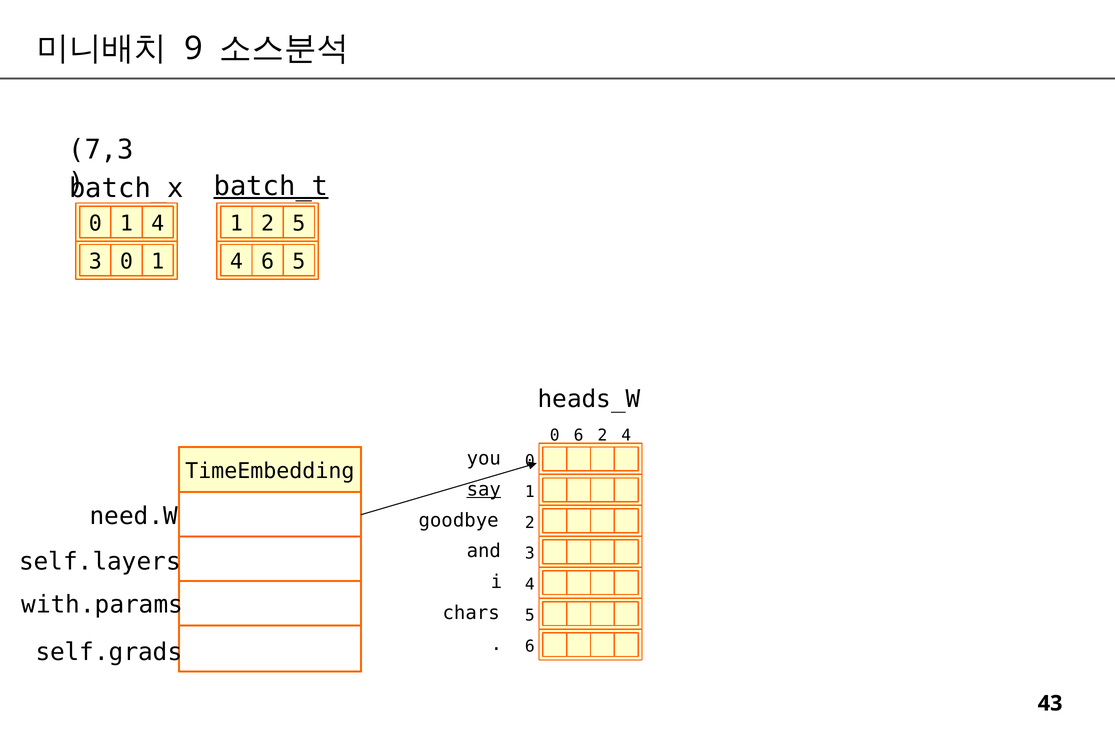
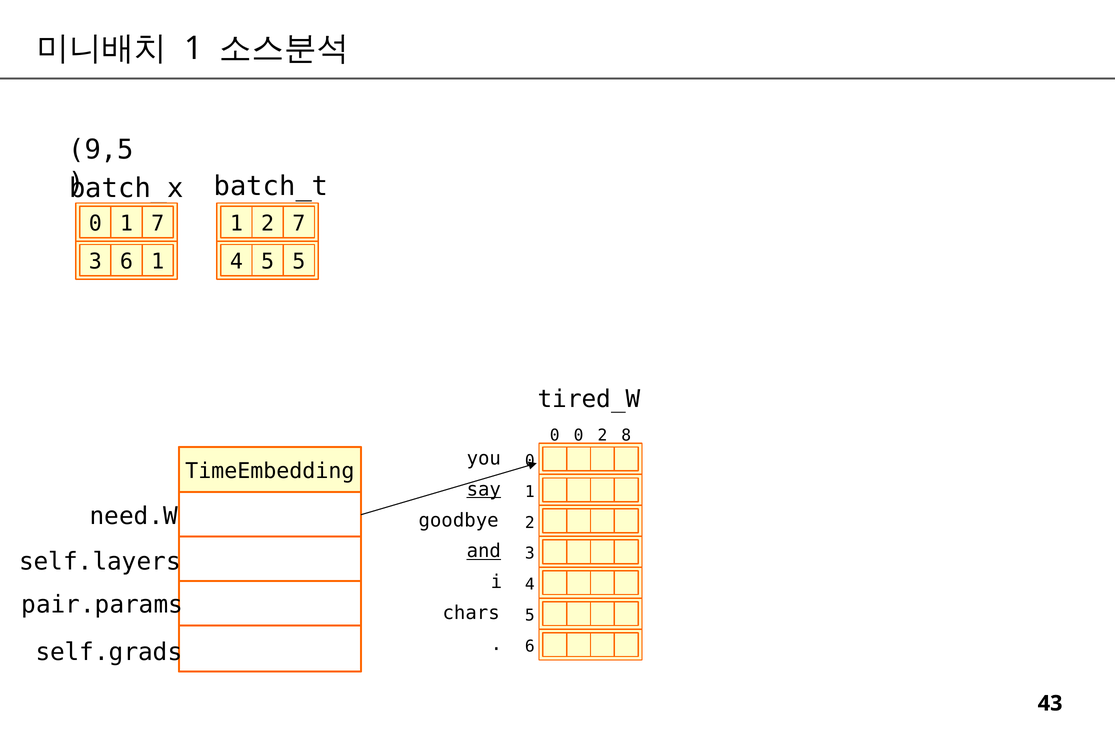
9: 9 -> 1 (194, 48)
7,3: 7,3 -> 9,5 (101, 150)
batch_t underline: present -> none (271, 186)
1 4: 4 -> 7 (158, 223)
2 5: 5 -> 7 (299, 223)
3 0: 0 -> 6 (126, 261)
6: 6 -> 5 (268, 261)
heads_W: heads_W -> tired_W (589, 399)
0 6: 6 -> 0 (579, 435)
2 4: 4 -> 8 (626, 435)
and underline: none -> present (484, 551)
with.params: with.params -> pair.params (102, 604)
